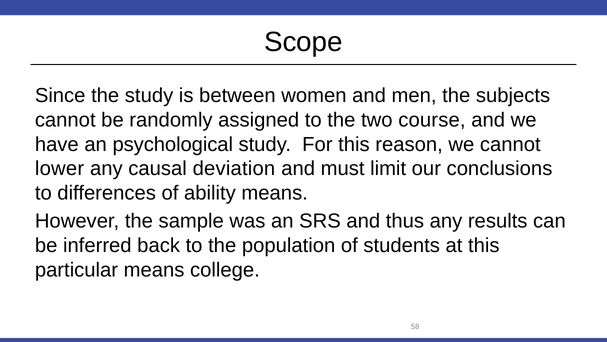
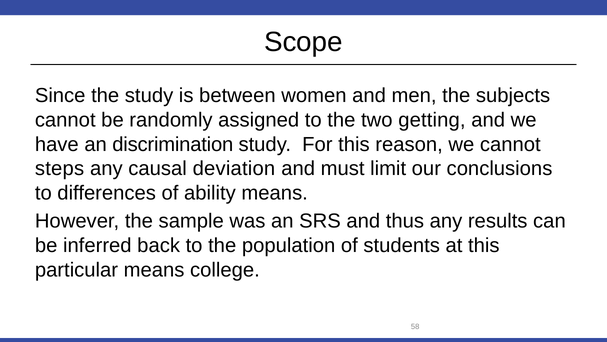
course: course -> getting (432, 120)
psychological: psychological -> discrimination (173, 144)
lower: lower -> steps (60, 168)
